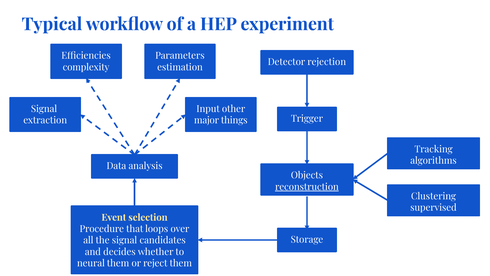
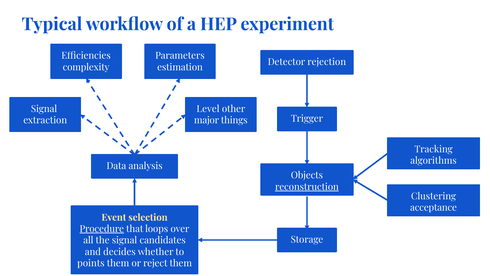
Input: Input -> Level (208, 109)
supervised: supervised -> acceptance (434, 207)
Procedure underline: none -> present (102, 229)
neural: neural -> points (91, 263)
